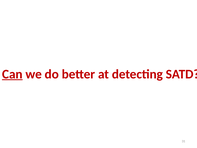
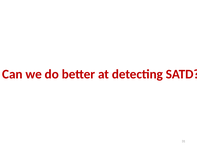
Can underline: present -> none (12, 74)
